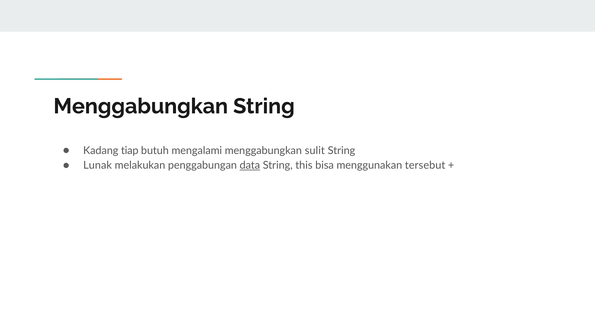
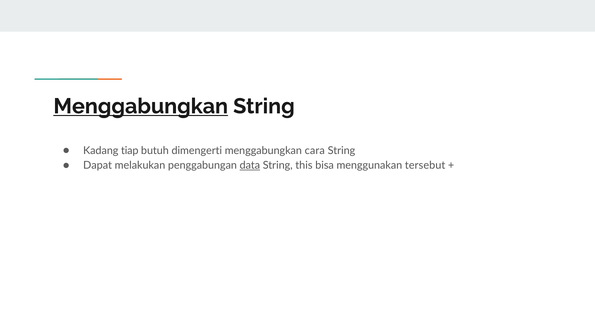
Menggabungkan underline: none -> present (141, 106)
mengalami: mengalami -> dimengerti (197, 150)
sulit: sulit -> cara (315, 150)
Lunak: Lunak -> Dapat (98, 165)
